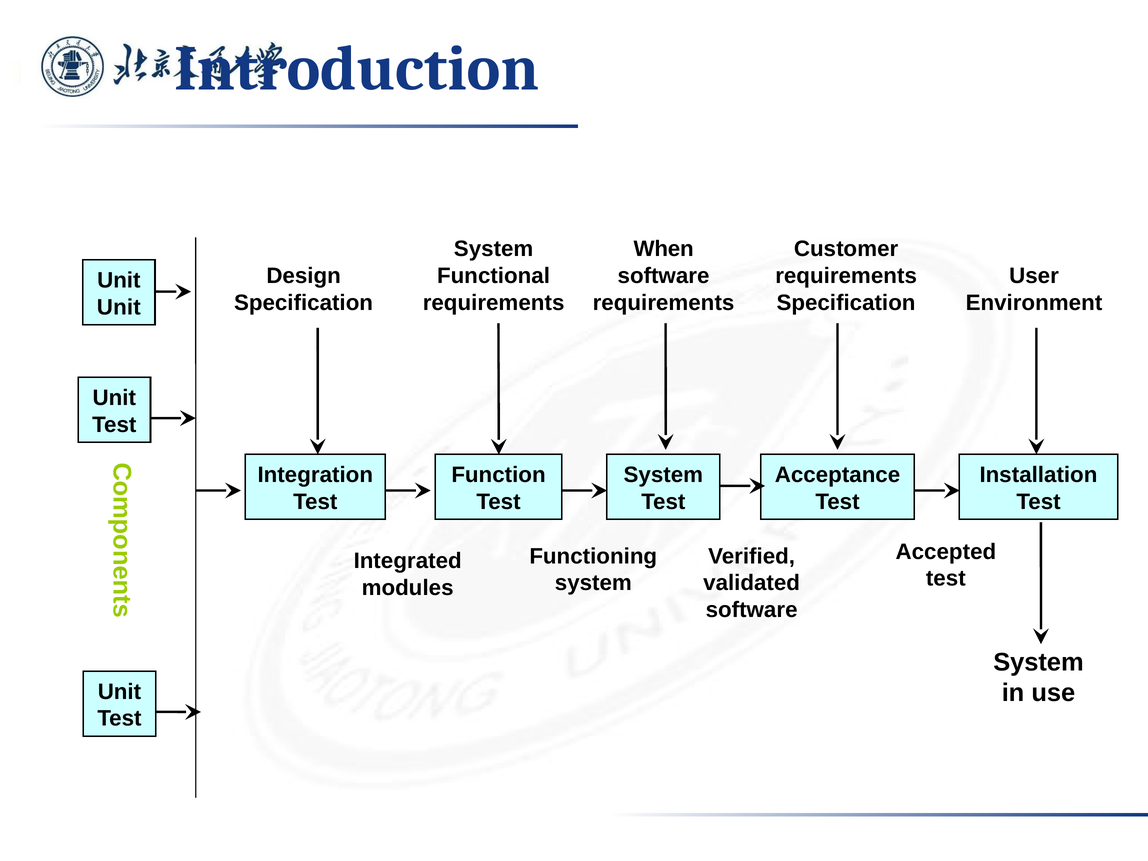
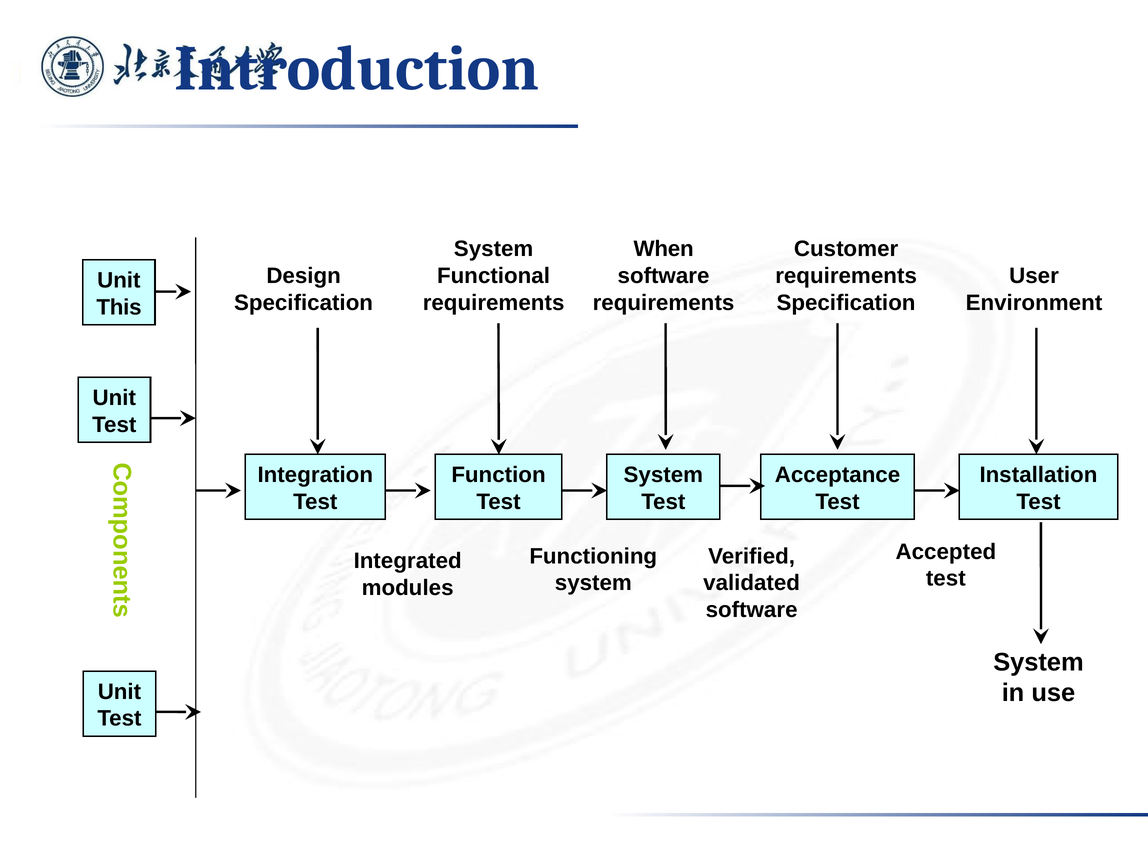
Unit: Unit -> This (119, 307)
